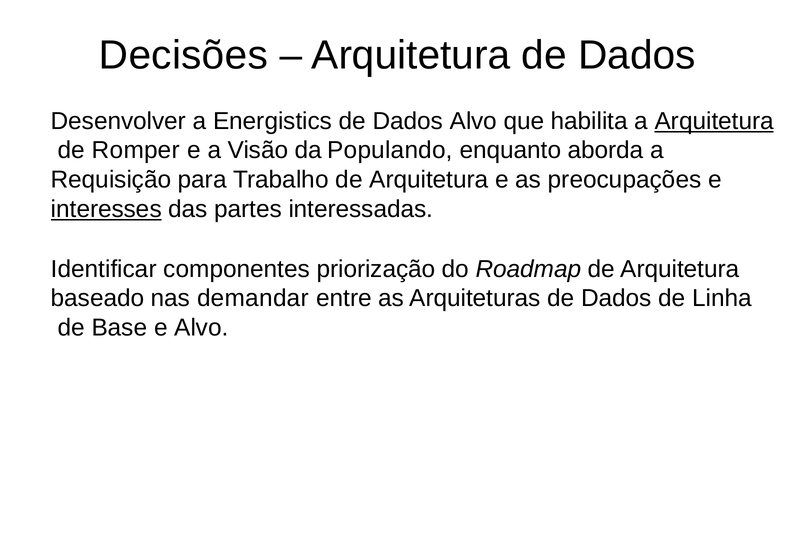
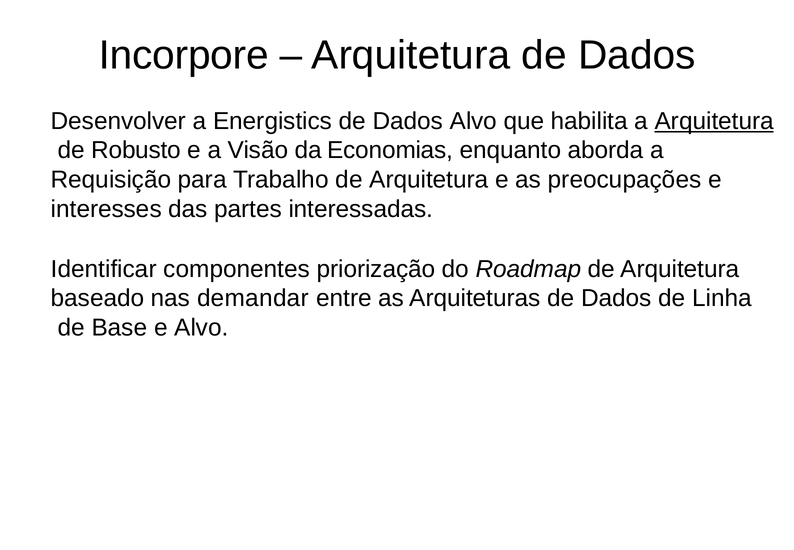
Decisões: Decisões -> Incorpore (184, 55)
Romper: Romper -> Robusto (136, 150)
Populando: Populando -> Economias (390, 150)
interesses underline: present -> none (106, 209)
